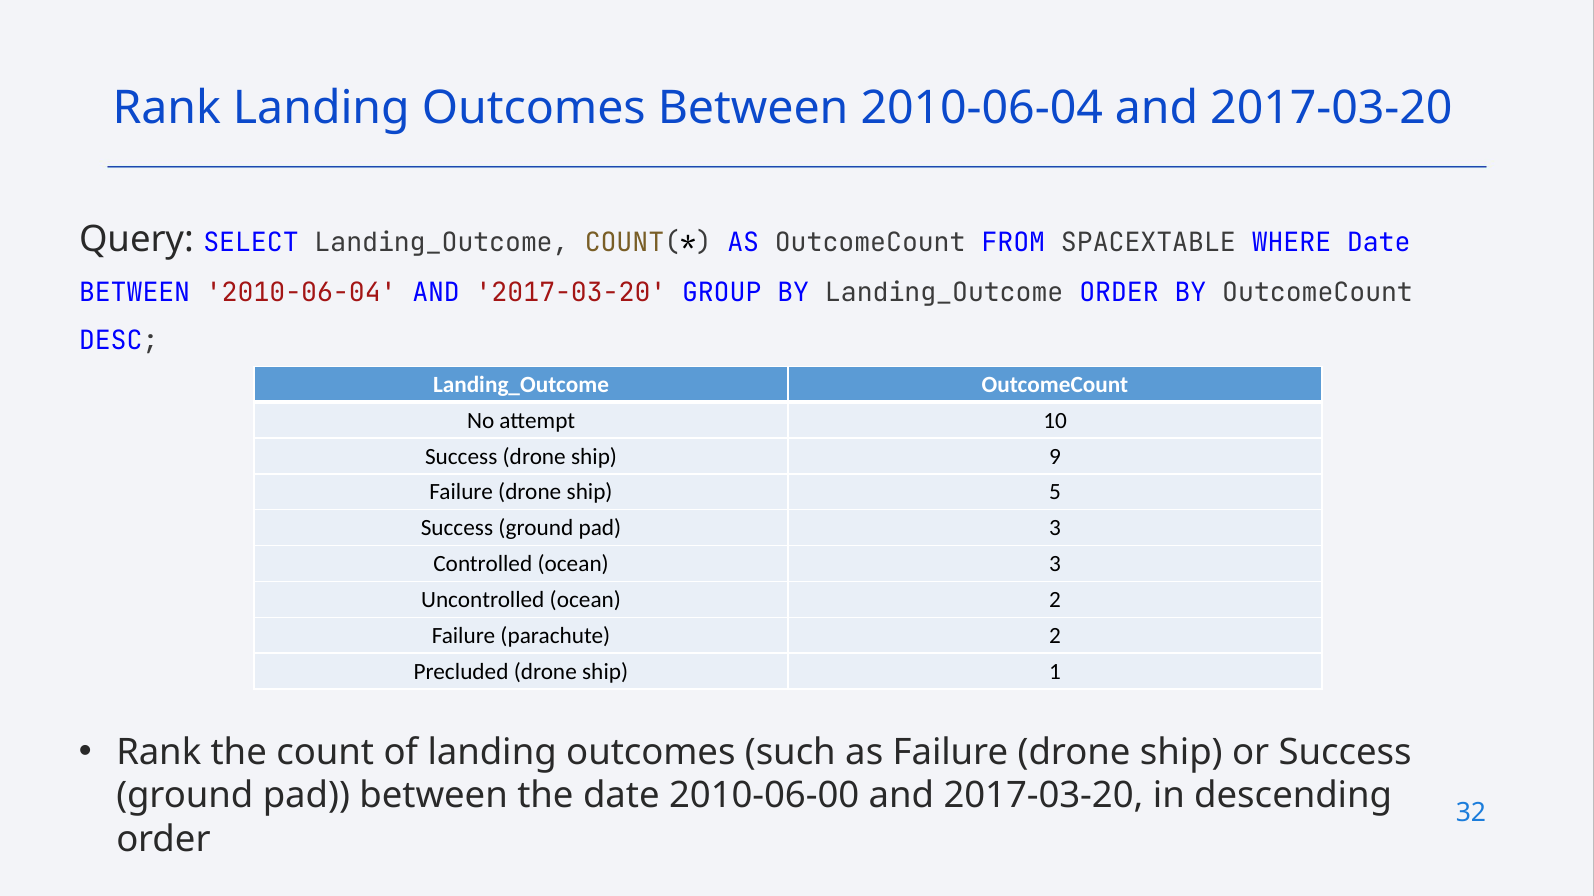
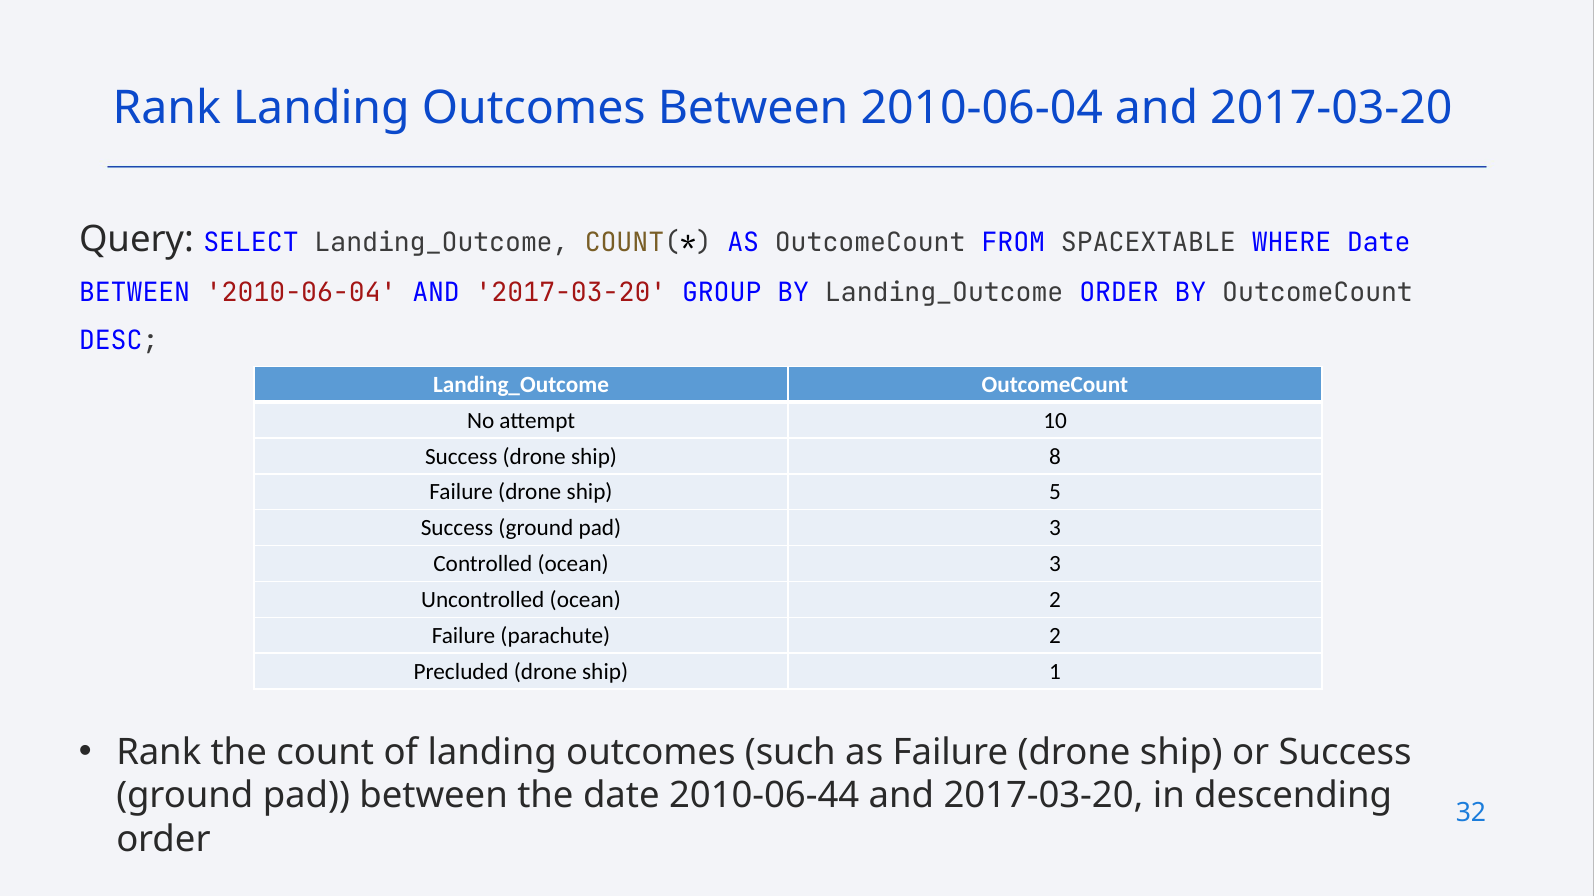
9: 9 -> 8 (1055, 457)
2010-06-00: 2010-06-00 -> 2010-06-44 (764, 796)
